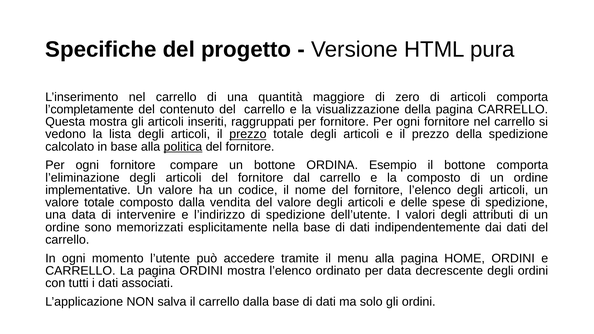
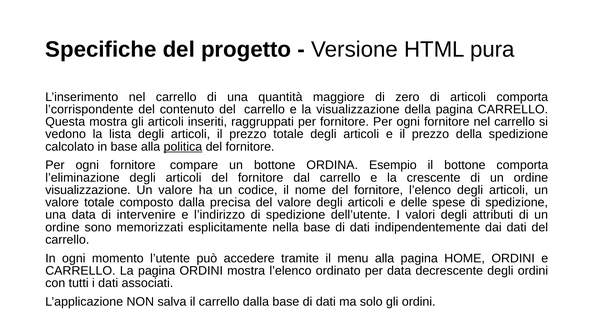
l’completamente: l’completamente -> l’corrispondente (89, 109)
prezzo underline: present -> none (248, 134)
la composto: composto -> crescente (434, 178)
implementative: implementative -> visualizzazione (88, 190)
vendita: vendita -> precisa (230, 203)
